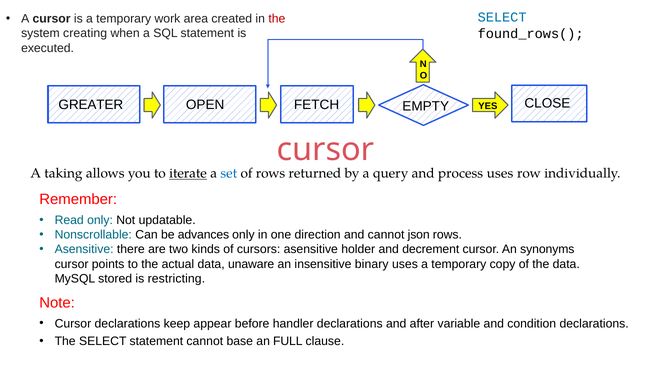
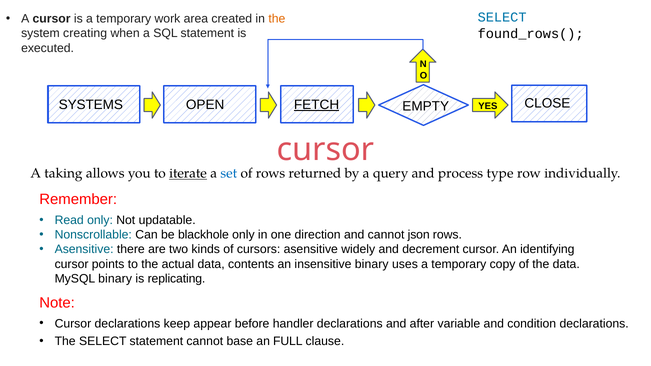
the colour: red -> orange (277, 19)
GREATER: GREATER -> SYSTEMS (91, 105)
FETCH underline: none -> present (317, 105)
process uses: uses -> type (500, 174)
advances: advances -> blackhole (203, 235)
holder: holder -> widely (358, 250)
synonyms: synonyms -> identifying (547, 250)
unaware: unaware -> contents (251, 264)
MySQL stored: stored -> binary (115, 279)
restricting: restricting -> replicating (176, 279)
